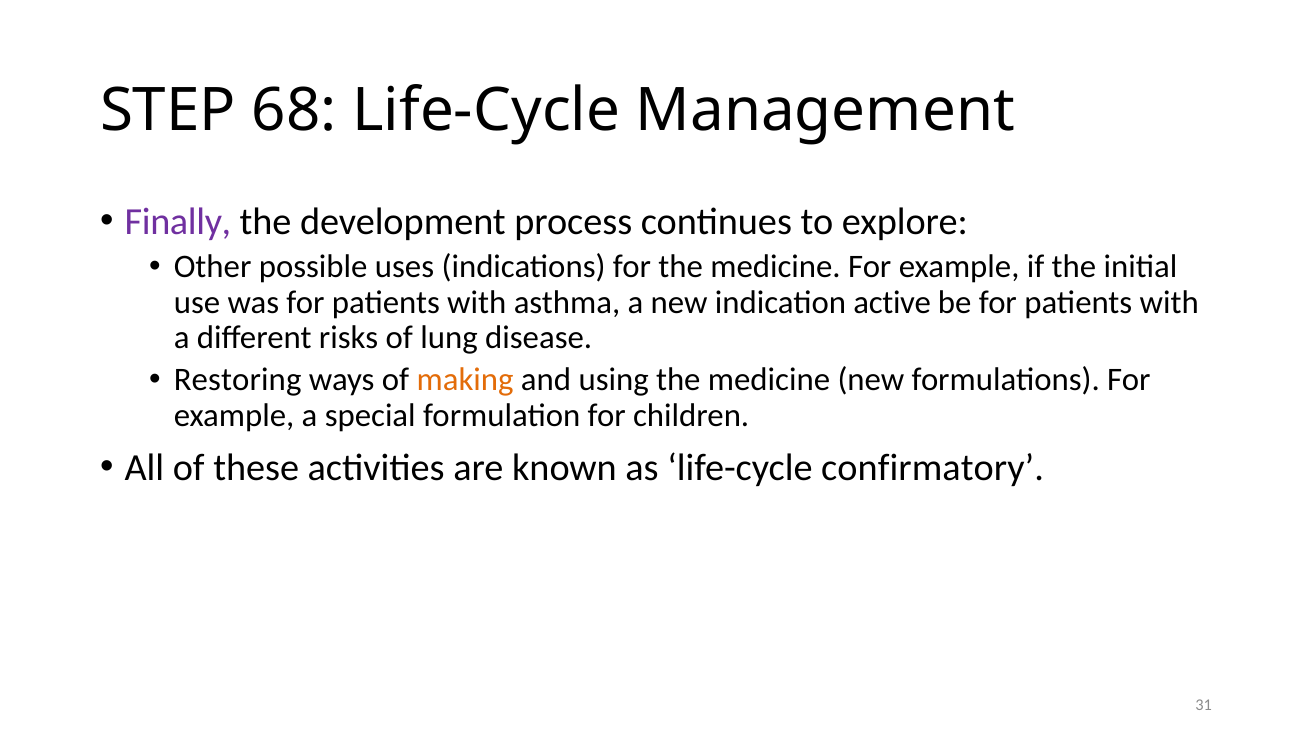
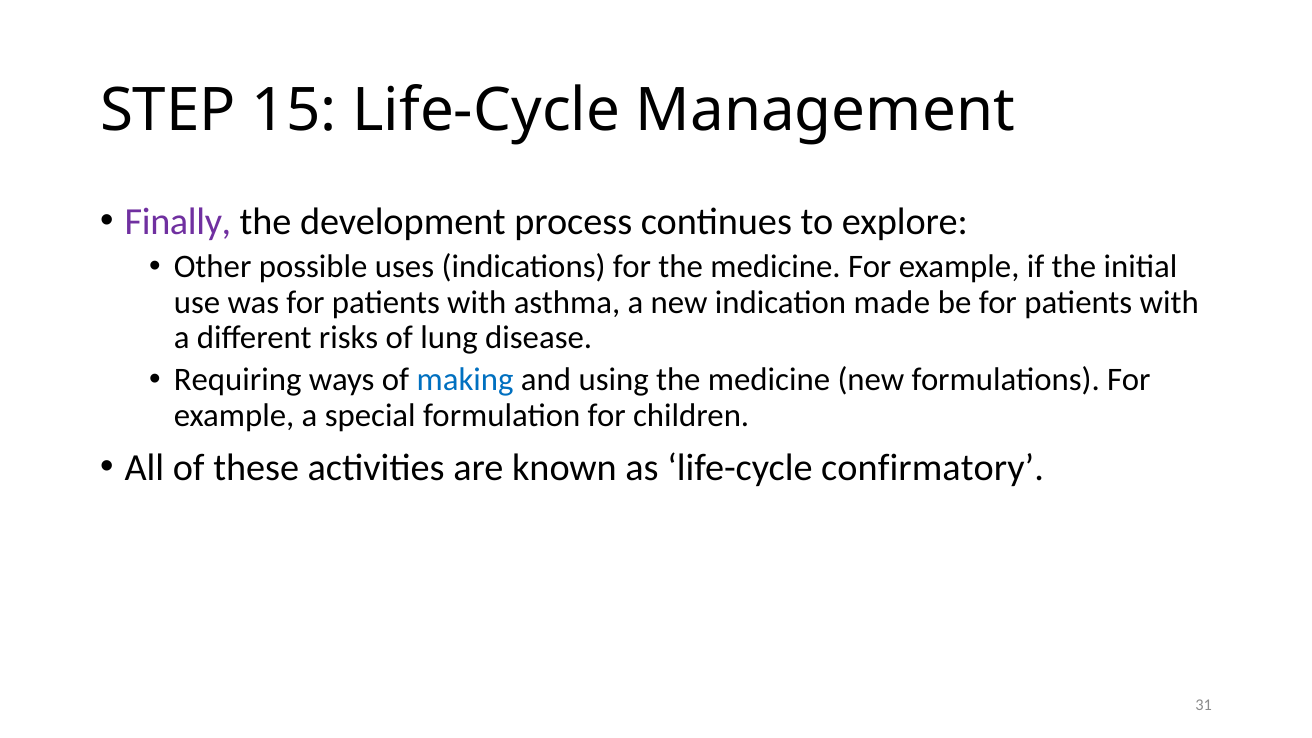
68: 68 -> 15 (294, 110)
active: active -> made (892, 302)
Restoring: Restoring -> Requiring (238, 380)
making colour: orange -> blue (465, 380)
